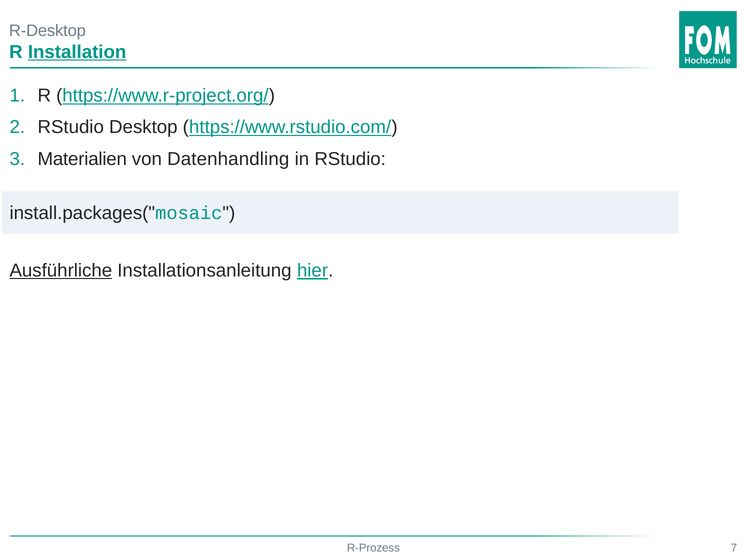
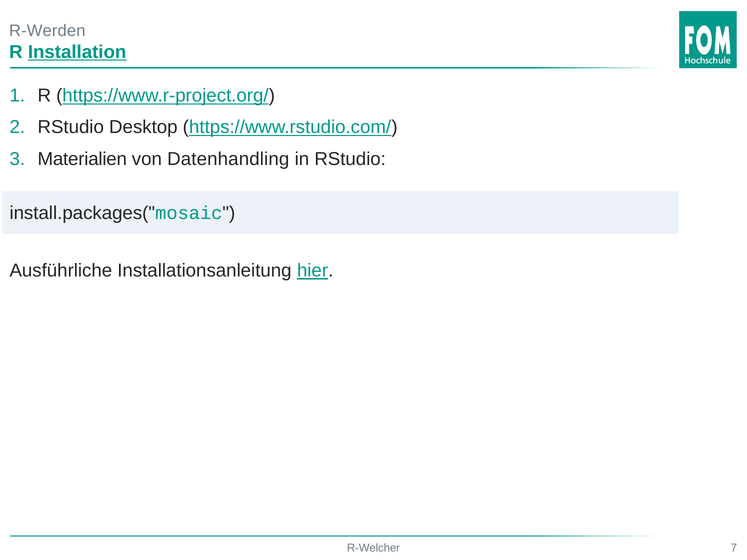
R-Desktop: R-Desktop -> R-Werden (47, 31)
Ausführliche underline: present -> none (61, 271)
R-Prozess: R-Prozess -> R-Welcher (373, 548)
